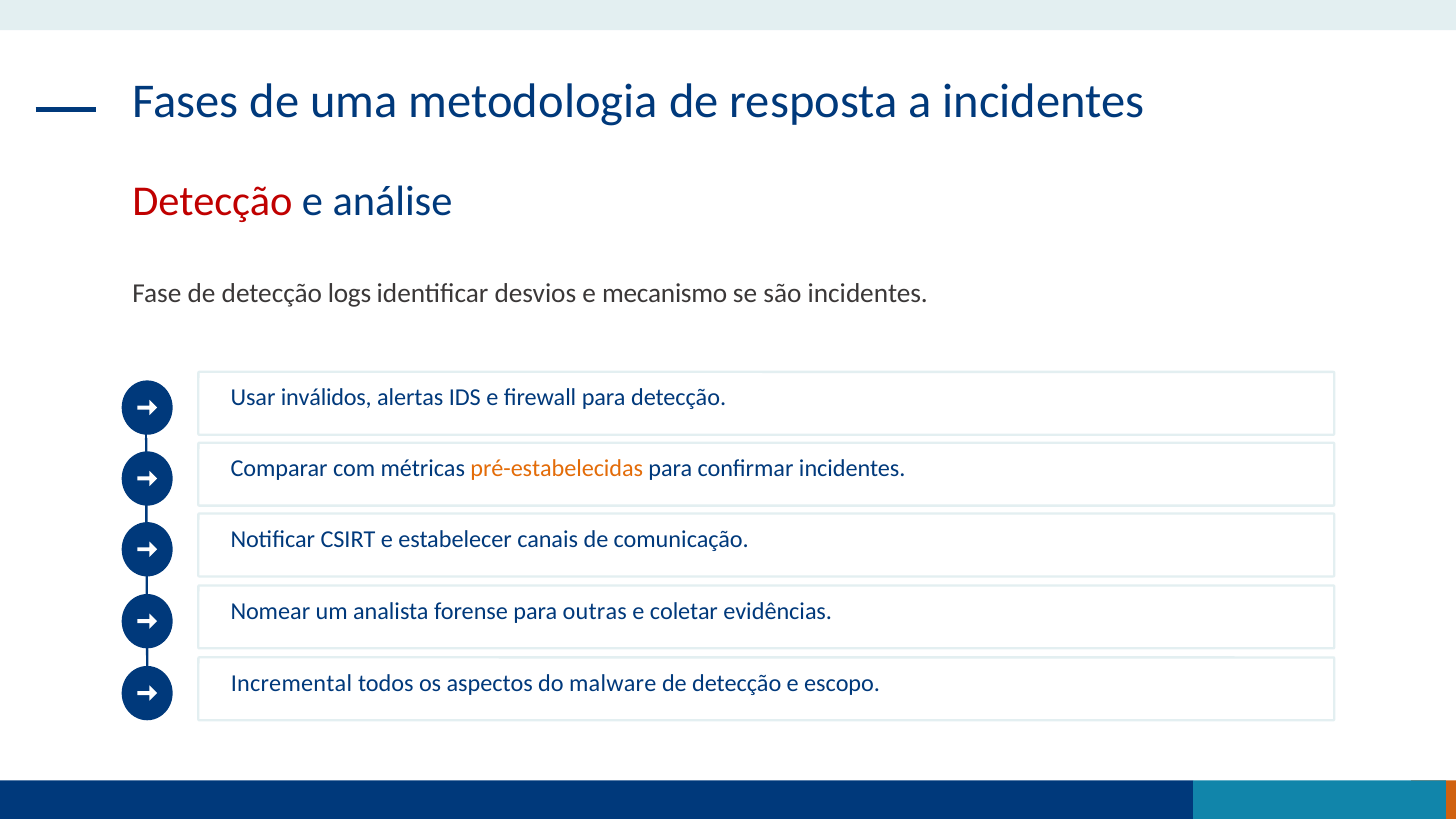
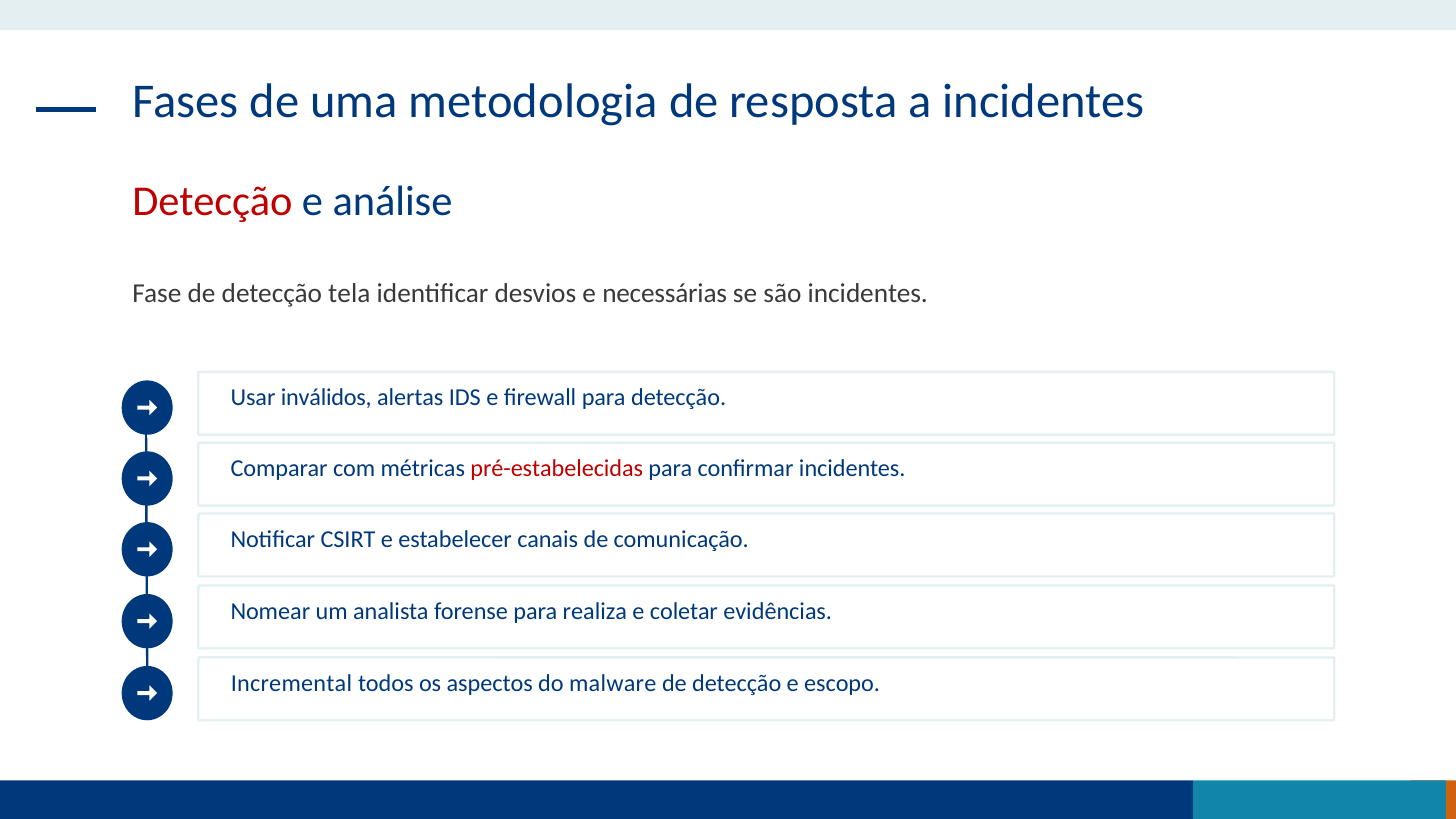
logs: logs -> tela (349, 293)
mecanismo: mecanismo -> necessárias (665, 293)
pré-estabelecidas colour: orange -> red (557, 469)
outras: outras -> realiza (595, 611)
